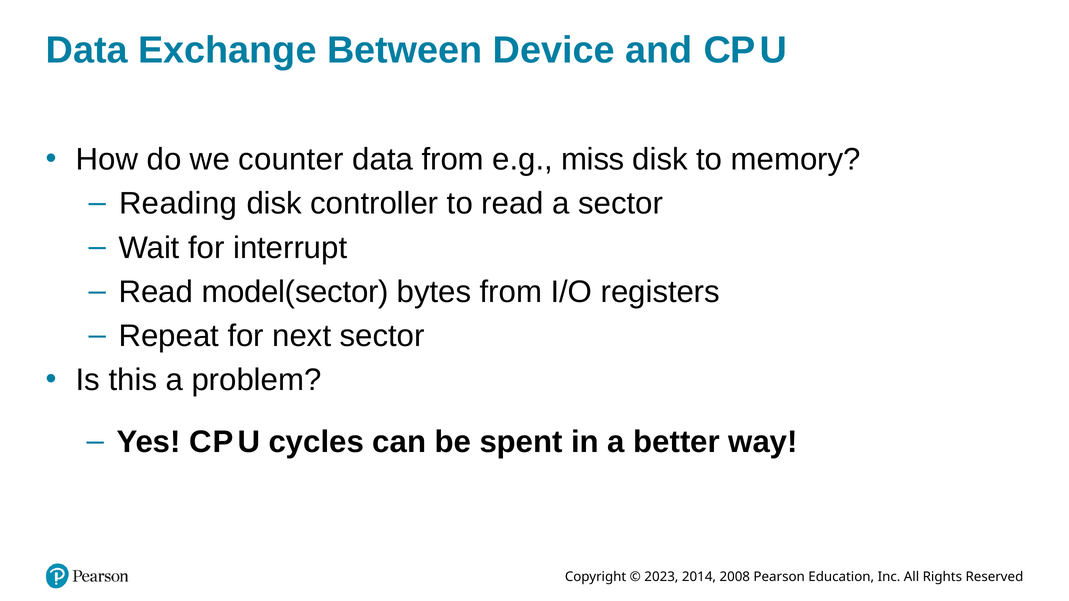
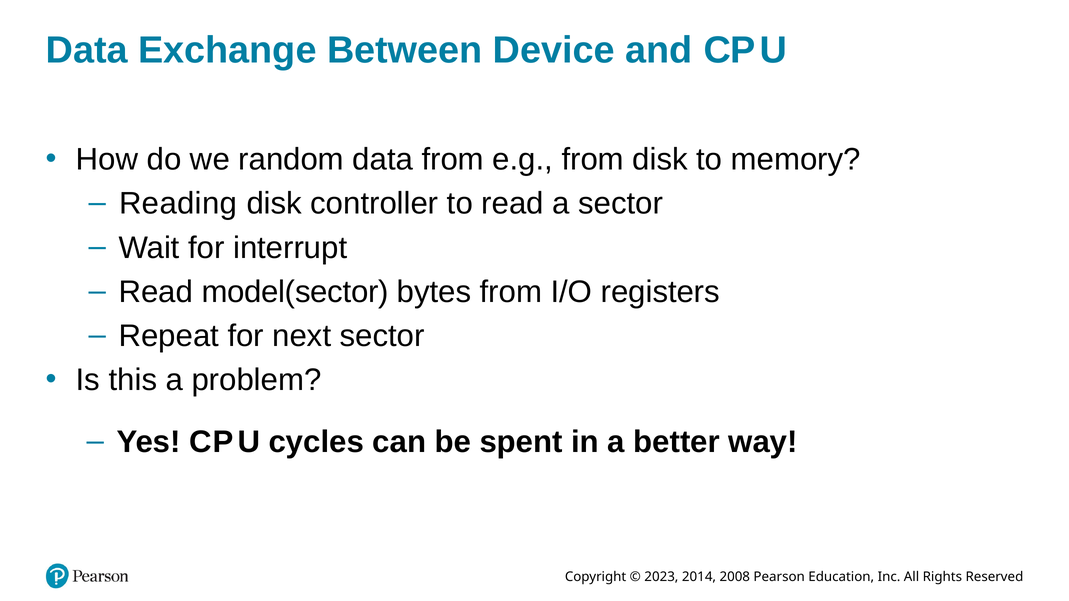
counter: counter -> random (291, 160)
e.g miss: miss -> from (593, 160)
